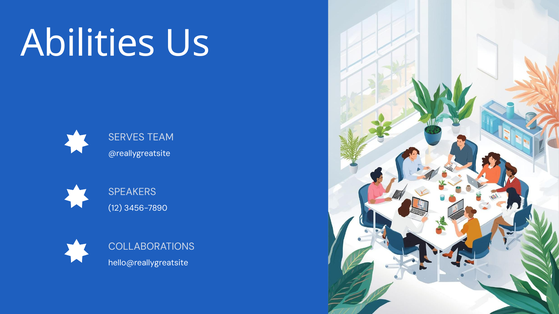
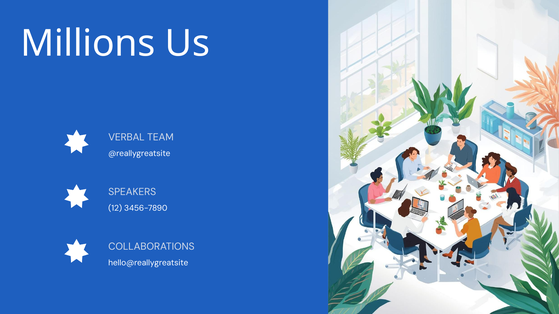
Abilities: Abilities -> Millions (88, 44)
SERVES: SERVES -> VERBAL (126, 138)
